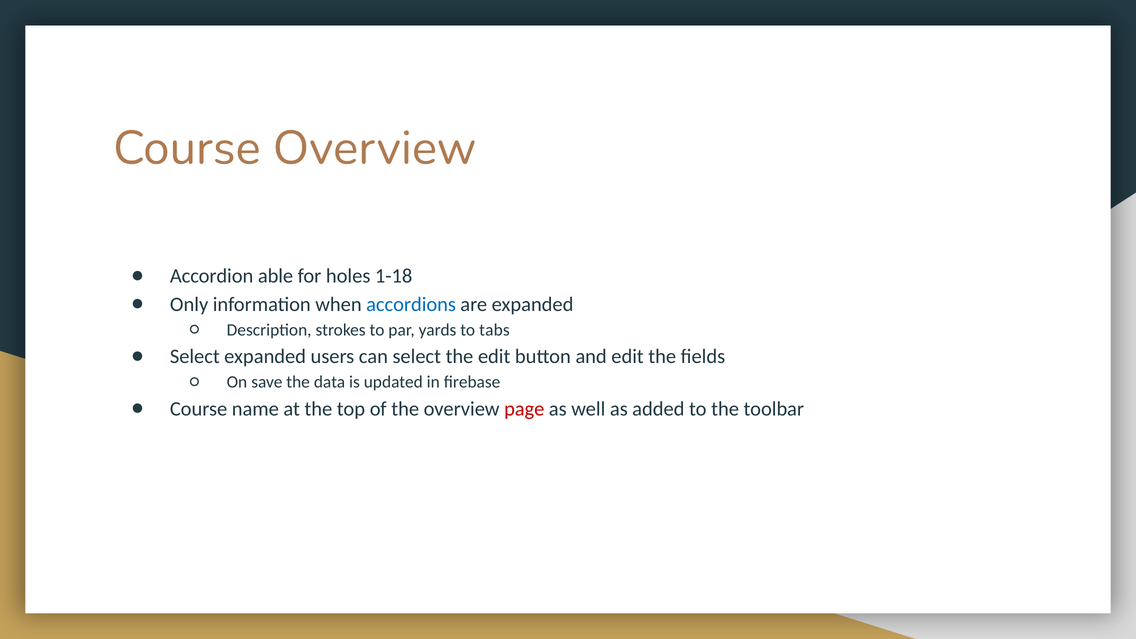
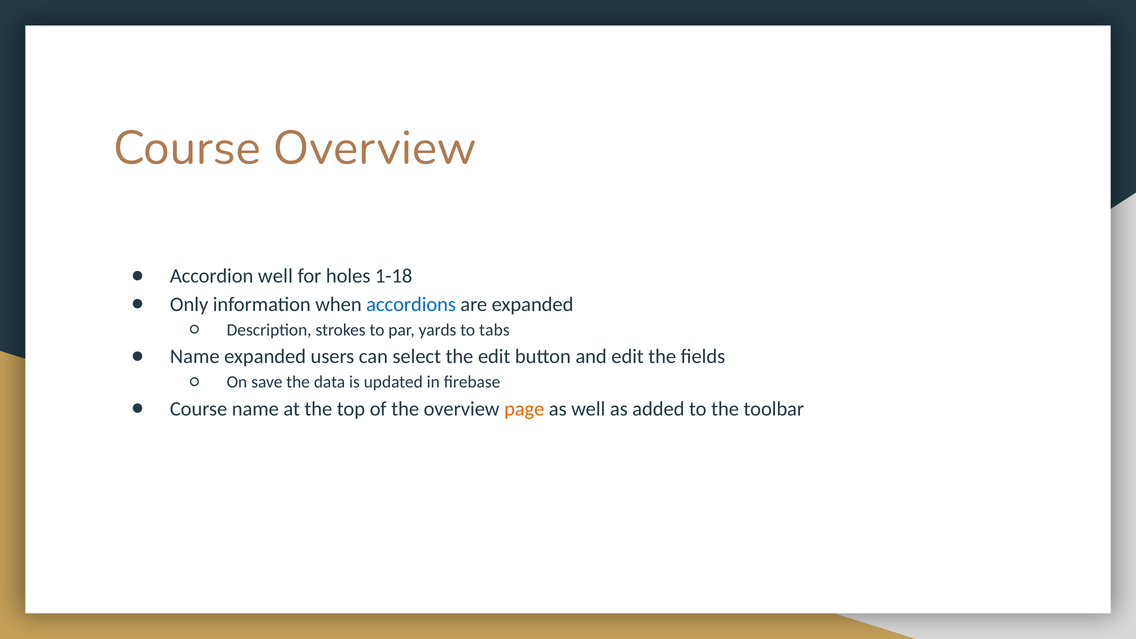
Accordion able: able -> well (275, 276)
Select: Select -> Name (195, 357)
page colour: red -> orange (524, 409)
